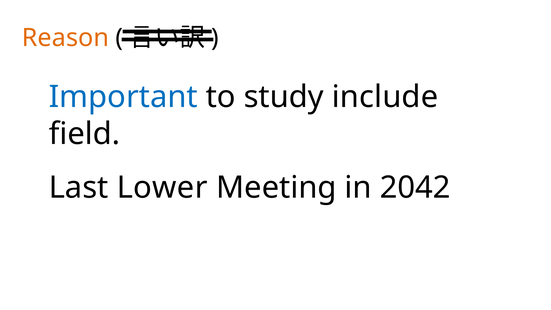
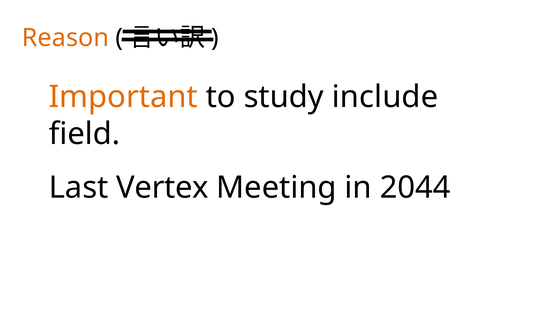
Important colour: blue -> orange (123, 97)
Lower: Lower -> Vertex (162, 187)
2042: 2042 -> 2044 (415, 187)
